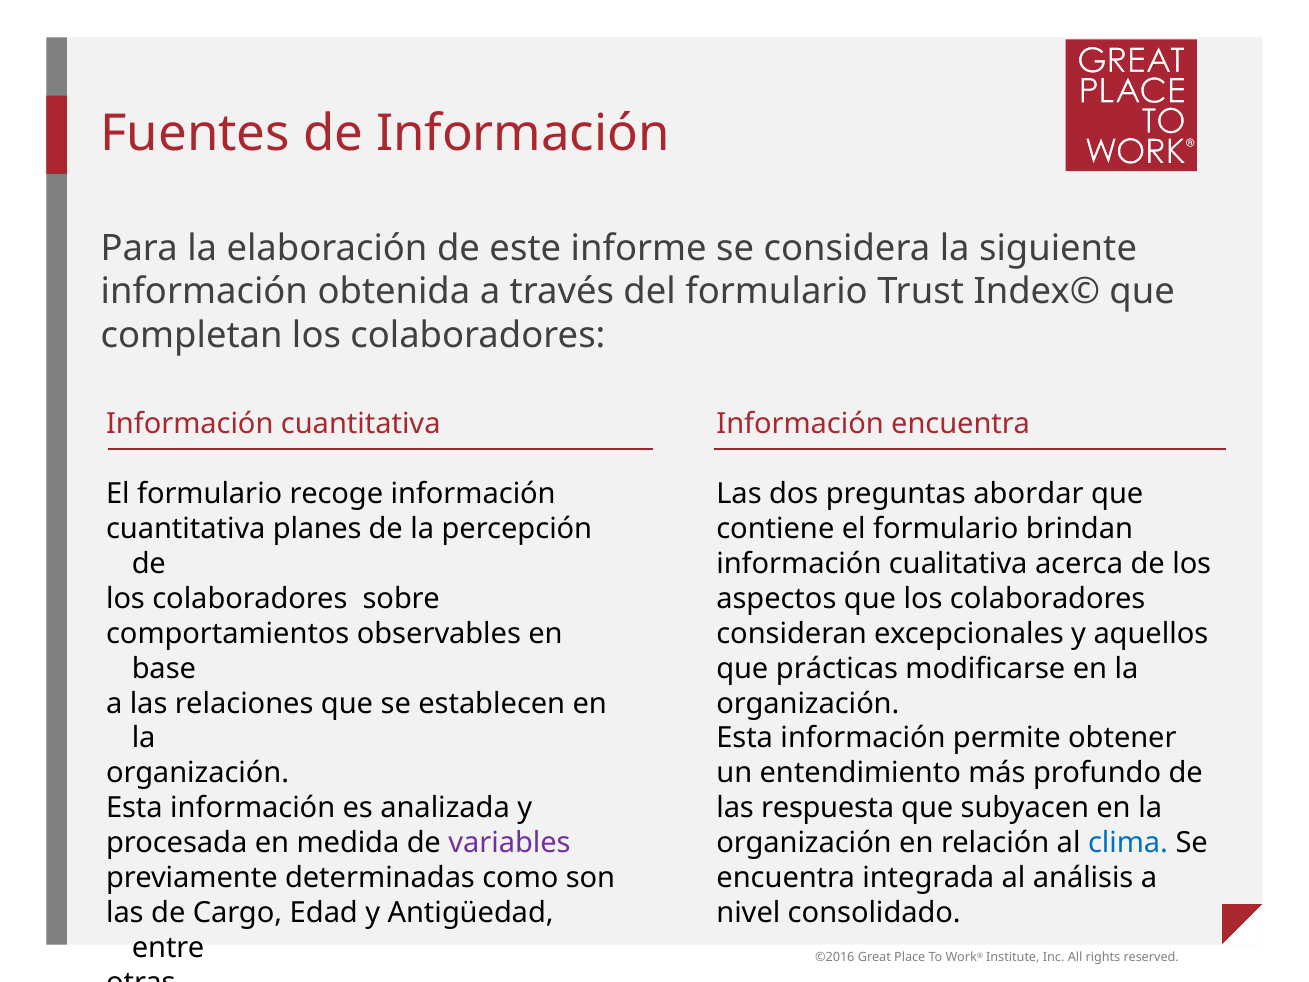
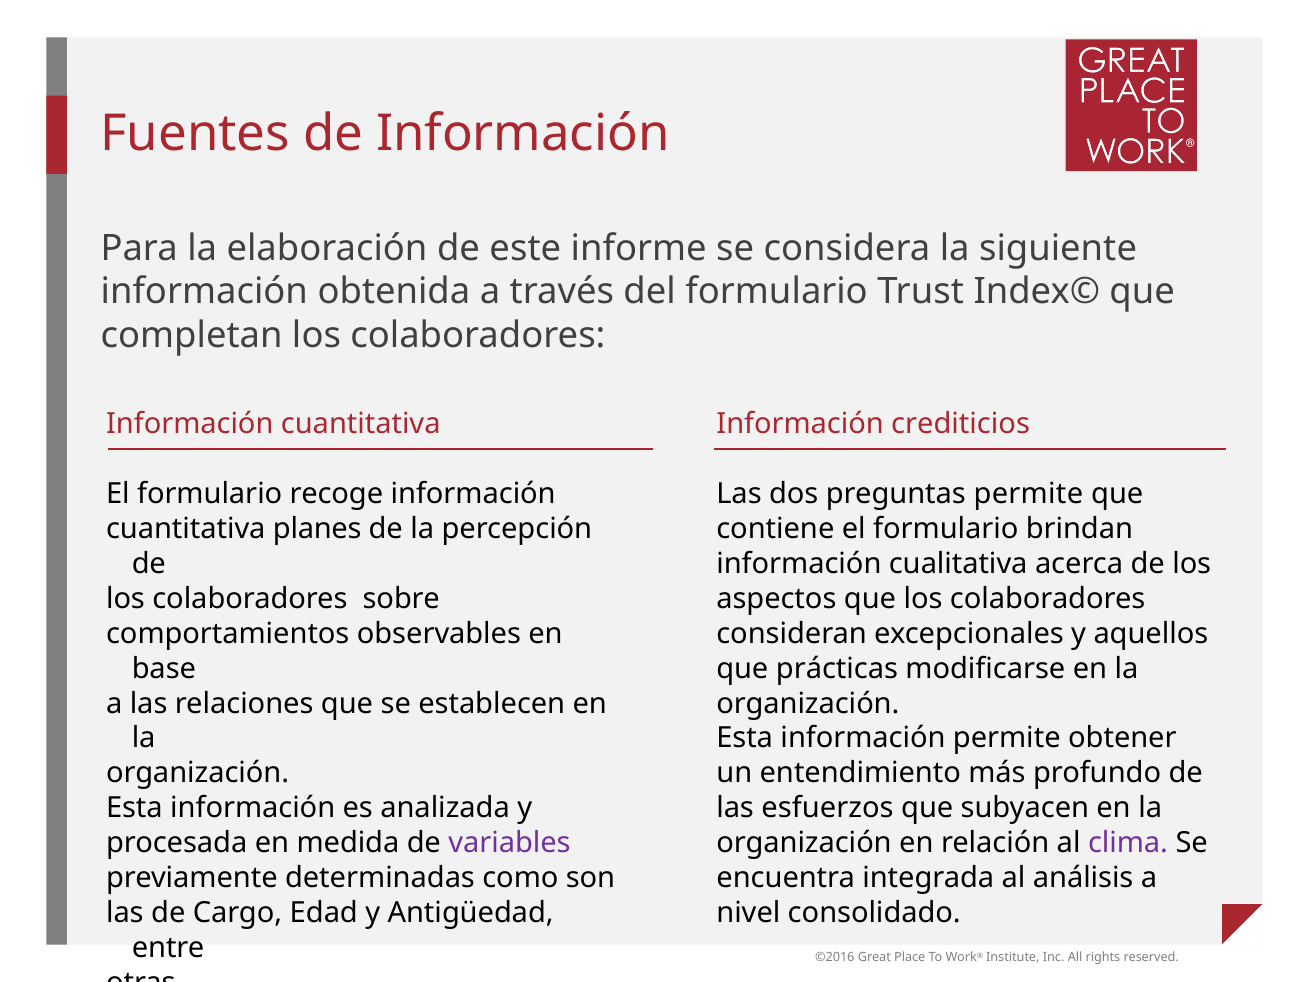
Información encuentra: encuentra -> crediticios (961, 424)
preguntas abordar: abordar -> permite (1028, 494)
respuesta: respuesta -> esfuerzos (828, 808)
clima colour: blue -> purple (1128, 843)
